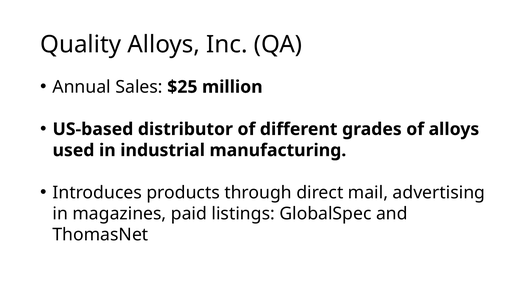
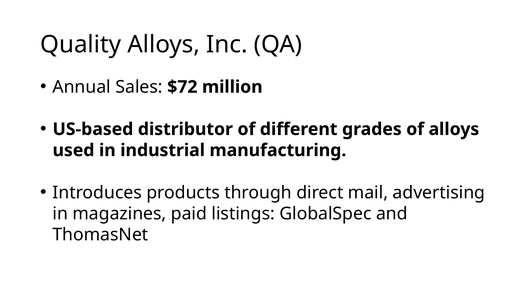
$25: $25 -> $72 (182, 87)
